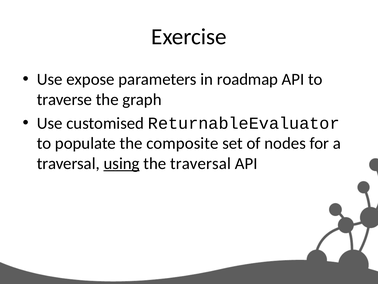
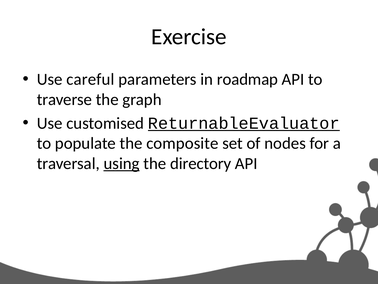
expose: expose -> careful (90, 79)
ReturnableEvaluator underline: none -> present (244, 123)
the traversal: traversal -> directory (201, 163)
